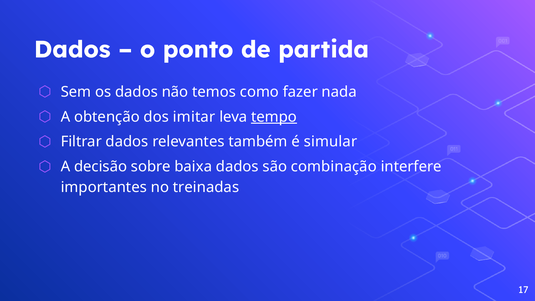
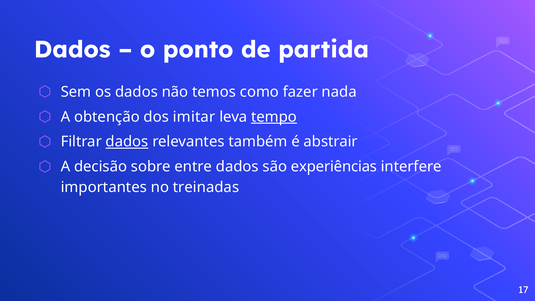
dados underline: none -> present (127, 142)
simular: simular -> abstrair (331, 142)
baixa: baixa -> entre (193, 167)
combinação: combinação -> experiências (334, 167)
